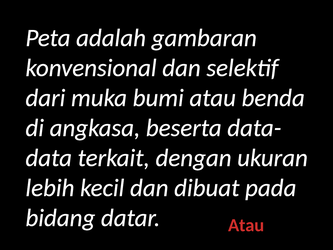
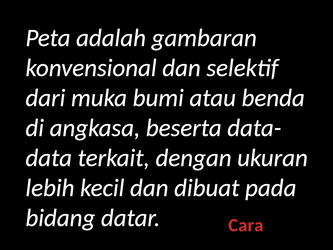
datar Atau: Atau -> Cara (246, 225)
